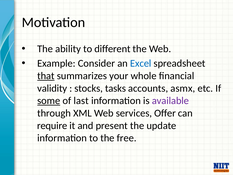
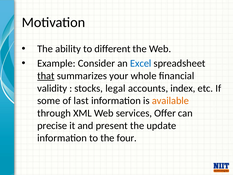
tasks: tasks -> legal (115, 88)
asmx: asmx -> index (183, 88)
some underline: present -> none (49, 101)
available colour: purple -> orange (170, 101)
require: require -> precise (52, 125)
free: free -> four (127, 138)
